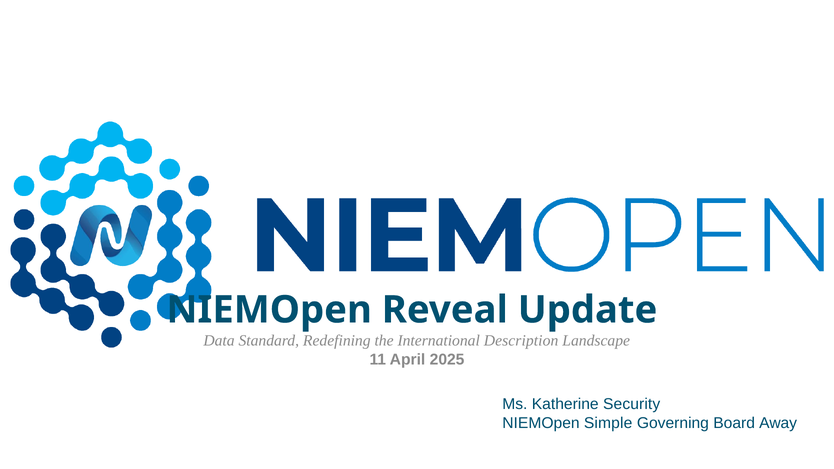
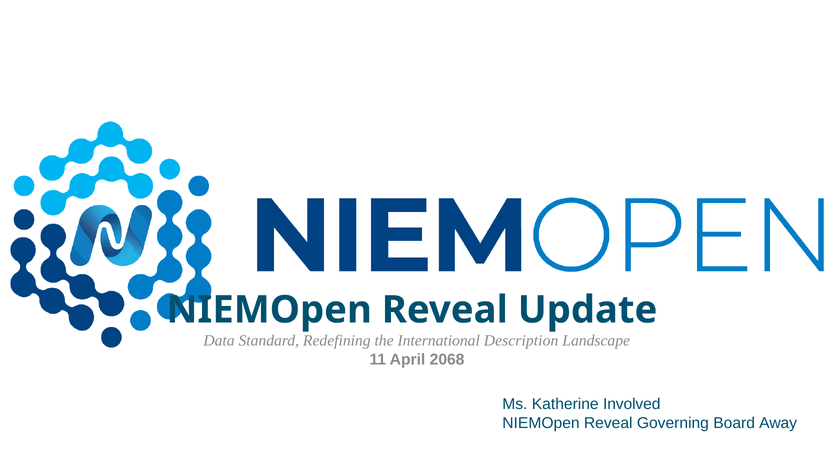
2025: 2025 -> 2068 (447, 359)
Security: Security -> Involved (632, 404)
Simple: Simple -> Reveal (608, 423)
